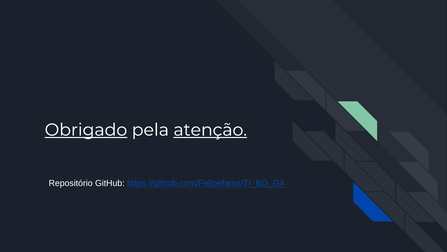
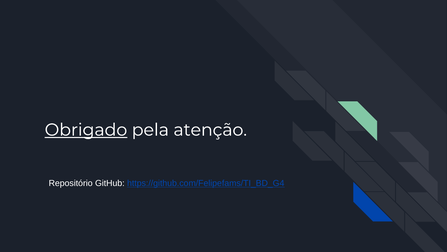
atenção underline: present -> none (210, 130)
